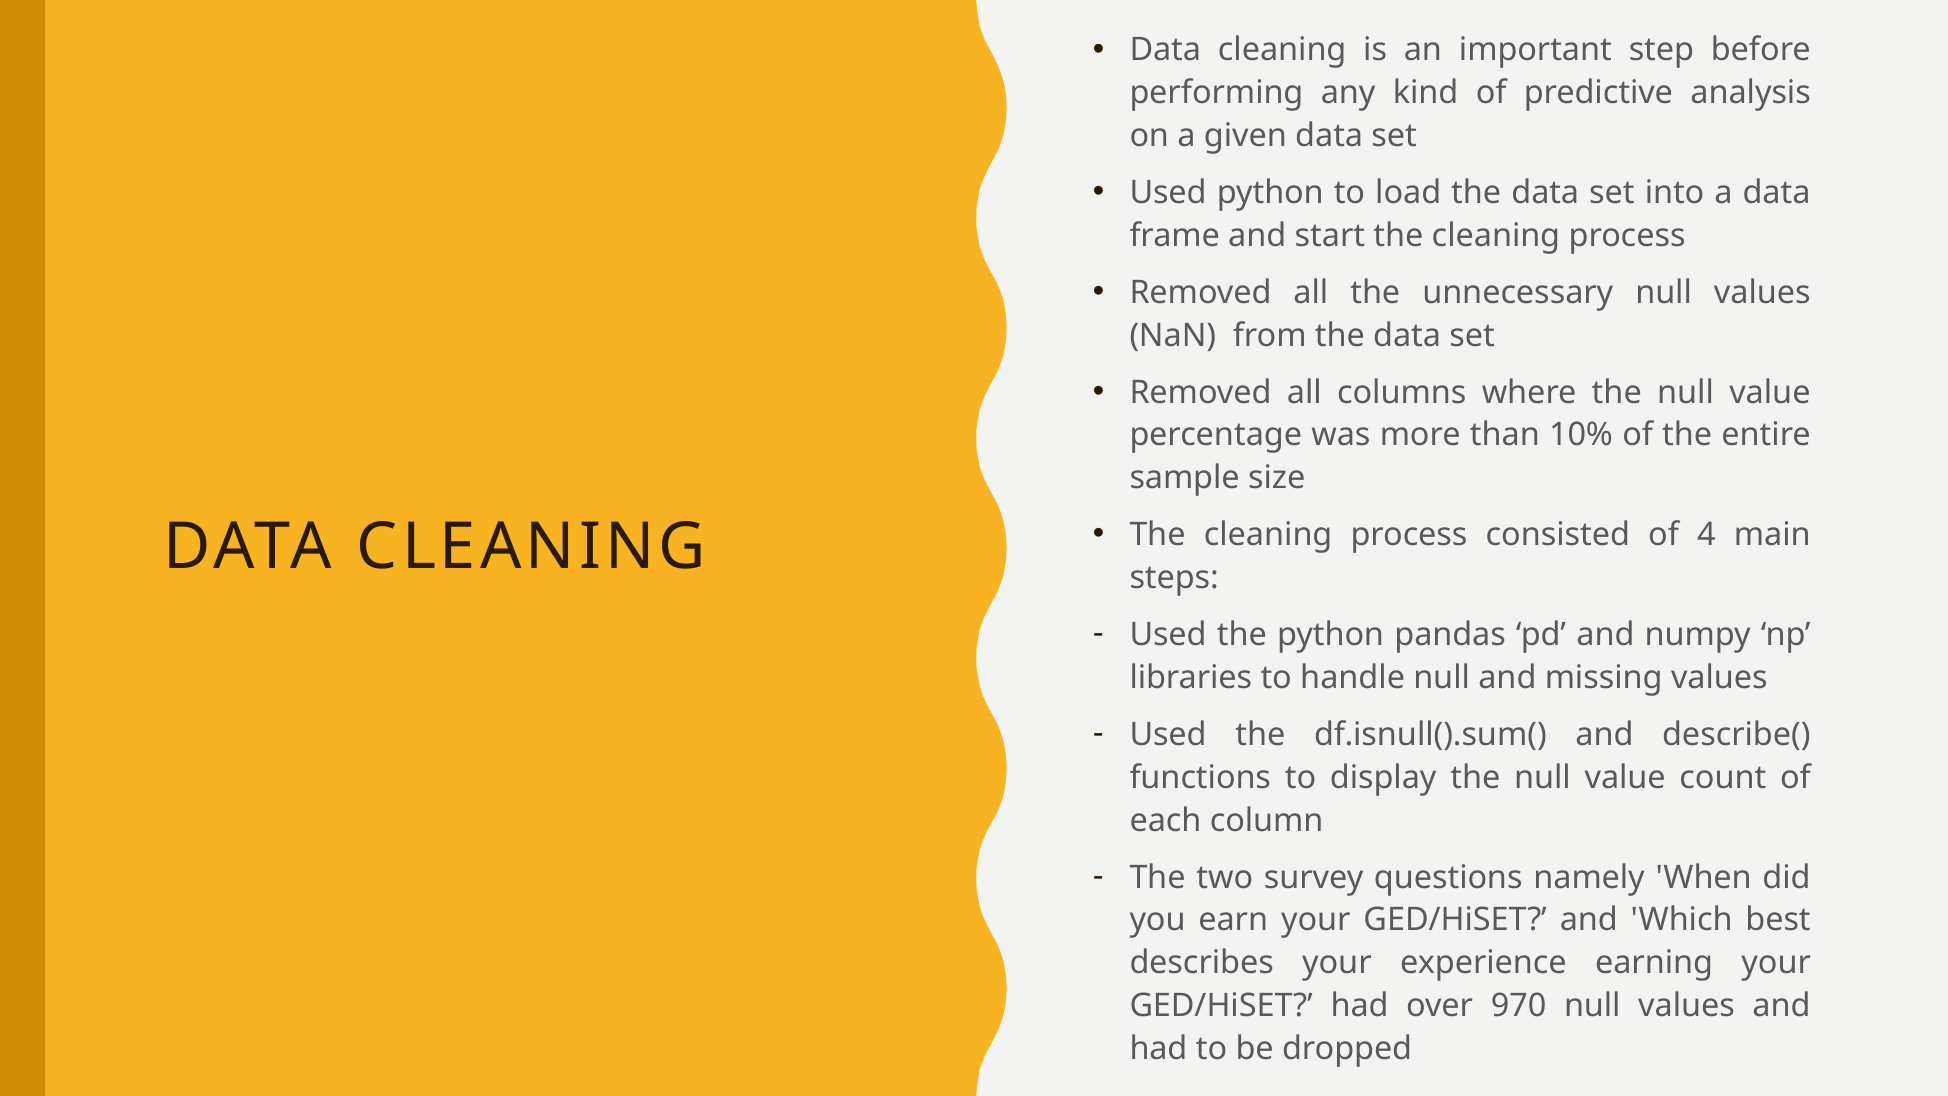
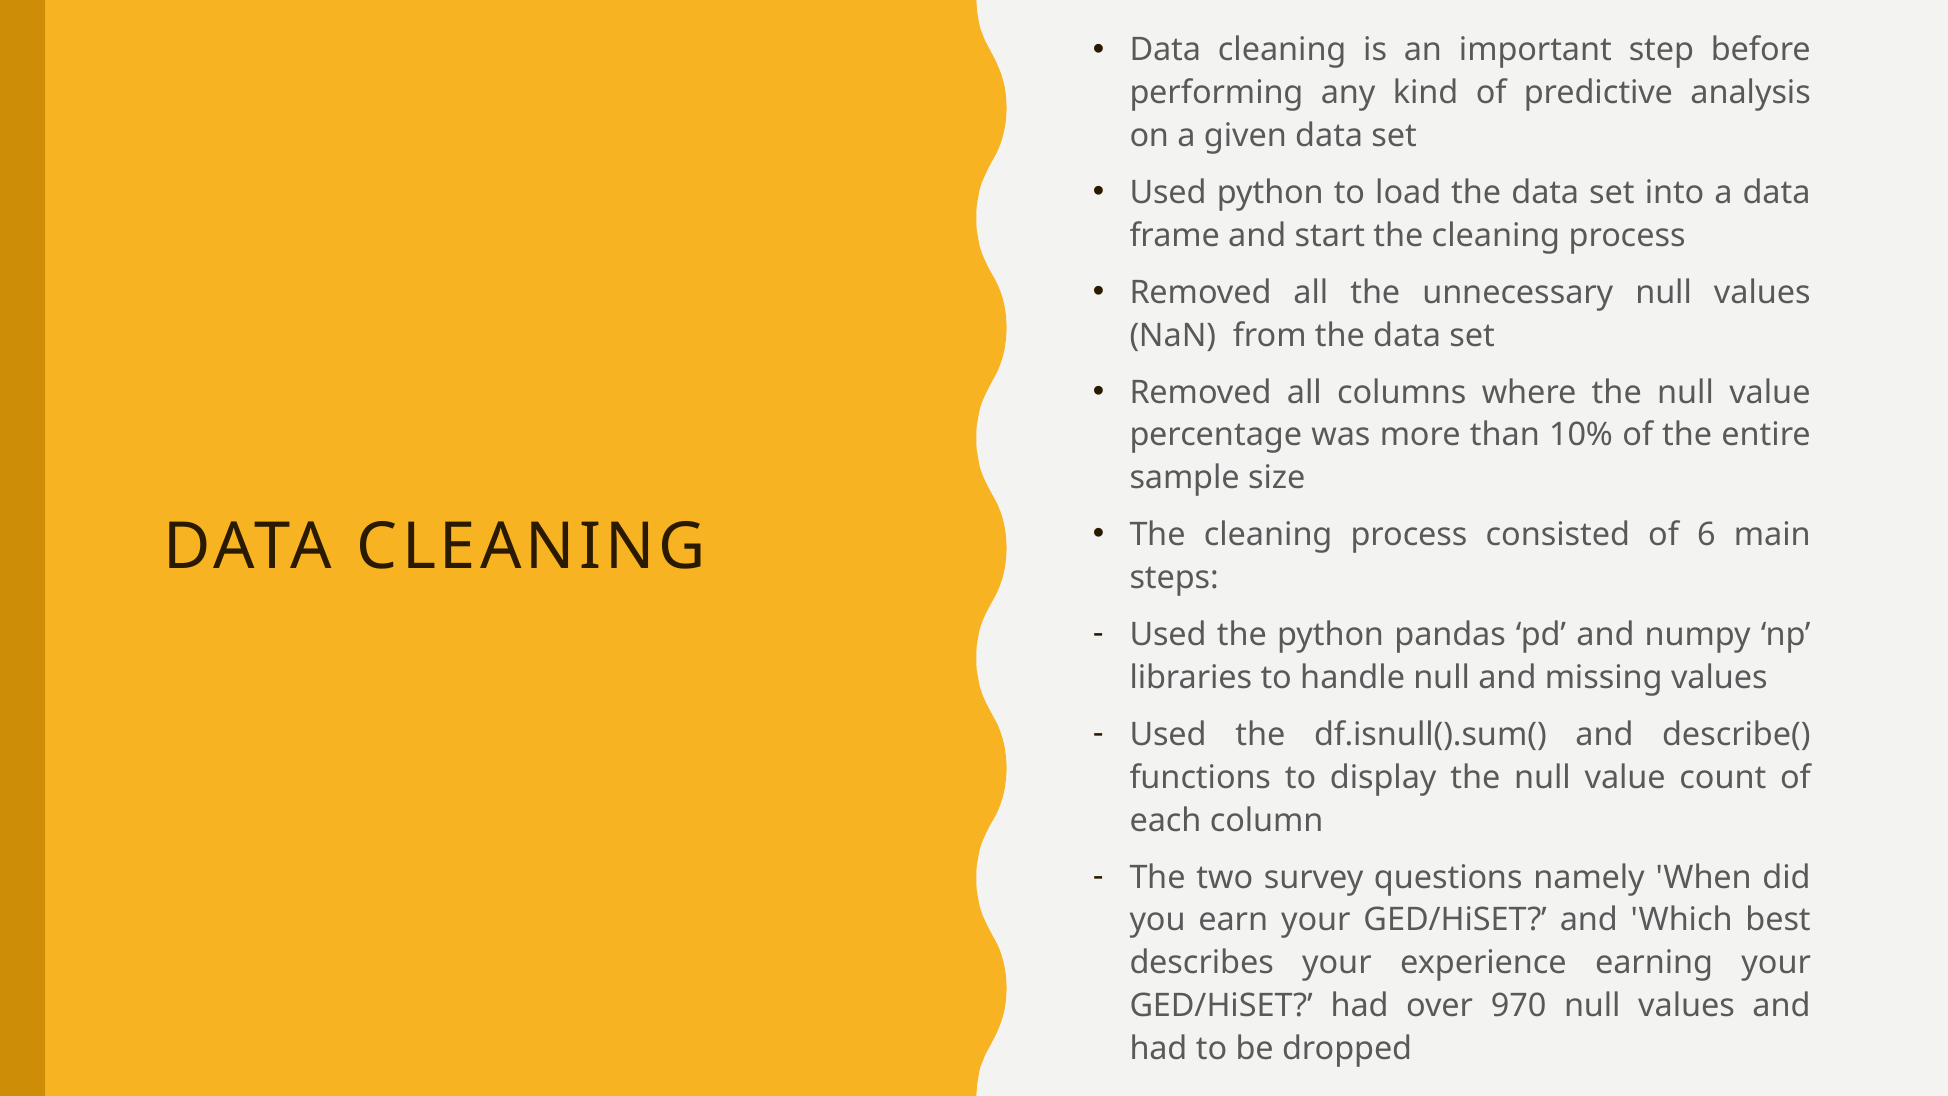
4: 4 -> 6 (1706, 535)
